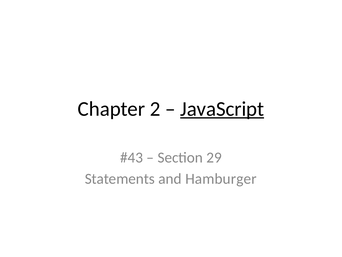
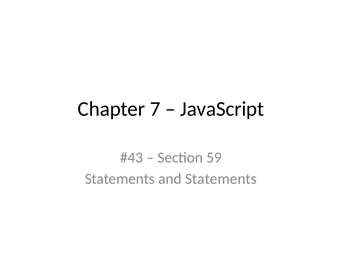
2: 2 -> 7 (155, 109)
JavaScript underline: present -> none (222, 109)
29: 29 -> 59 (214, 157)
and Hamburger: Hamburger -> Statements (221, 179)
